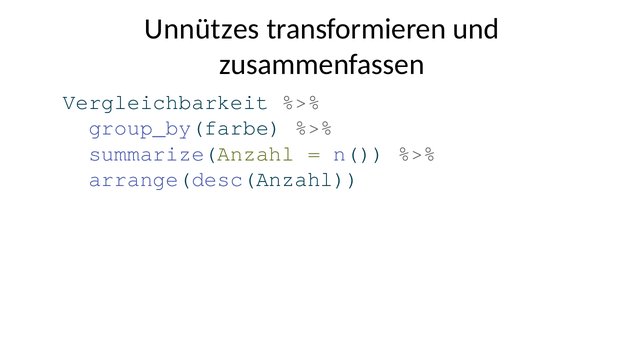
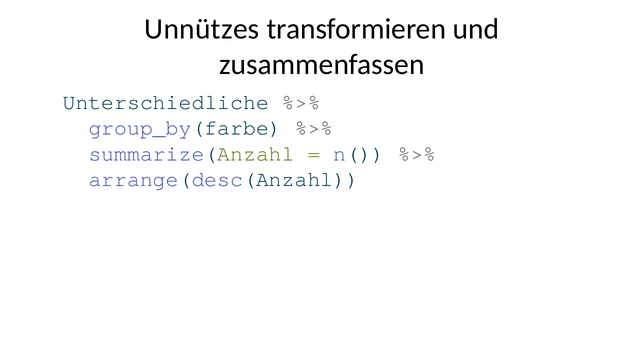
Vergleichbarkeit: Vergleichbarkeit -> Unterschiedliche (166, 102)
